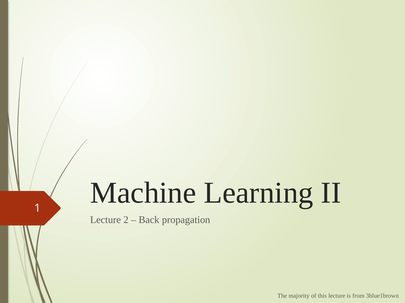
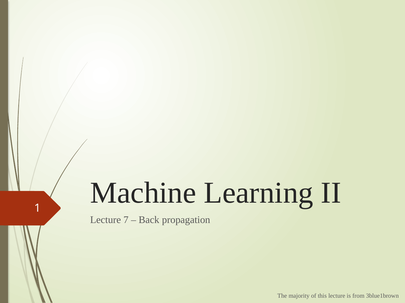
2: 2 -> 7 (126, 220)
